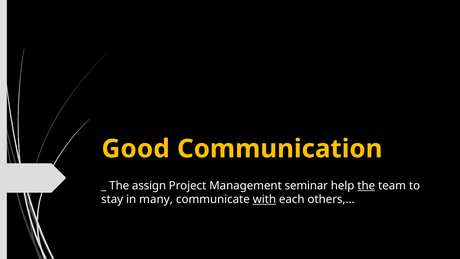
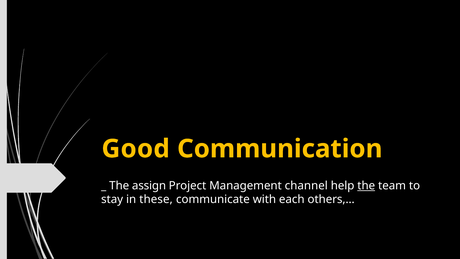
seminar: seminar -> channel (306, 185)
many: many -> these (156, 199)
with underline: present -> none (264, 199)
